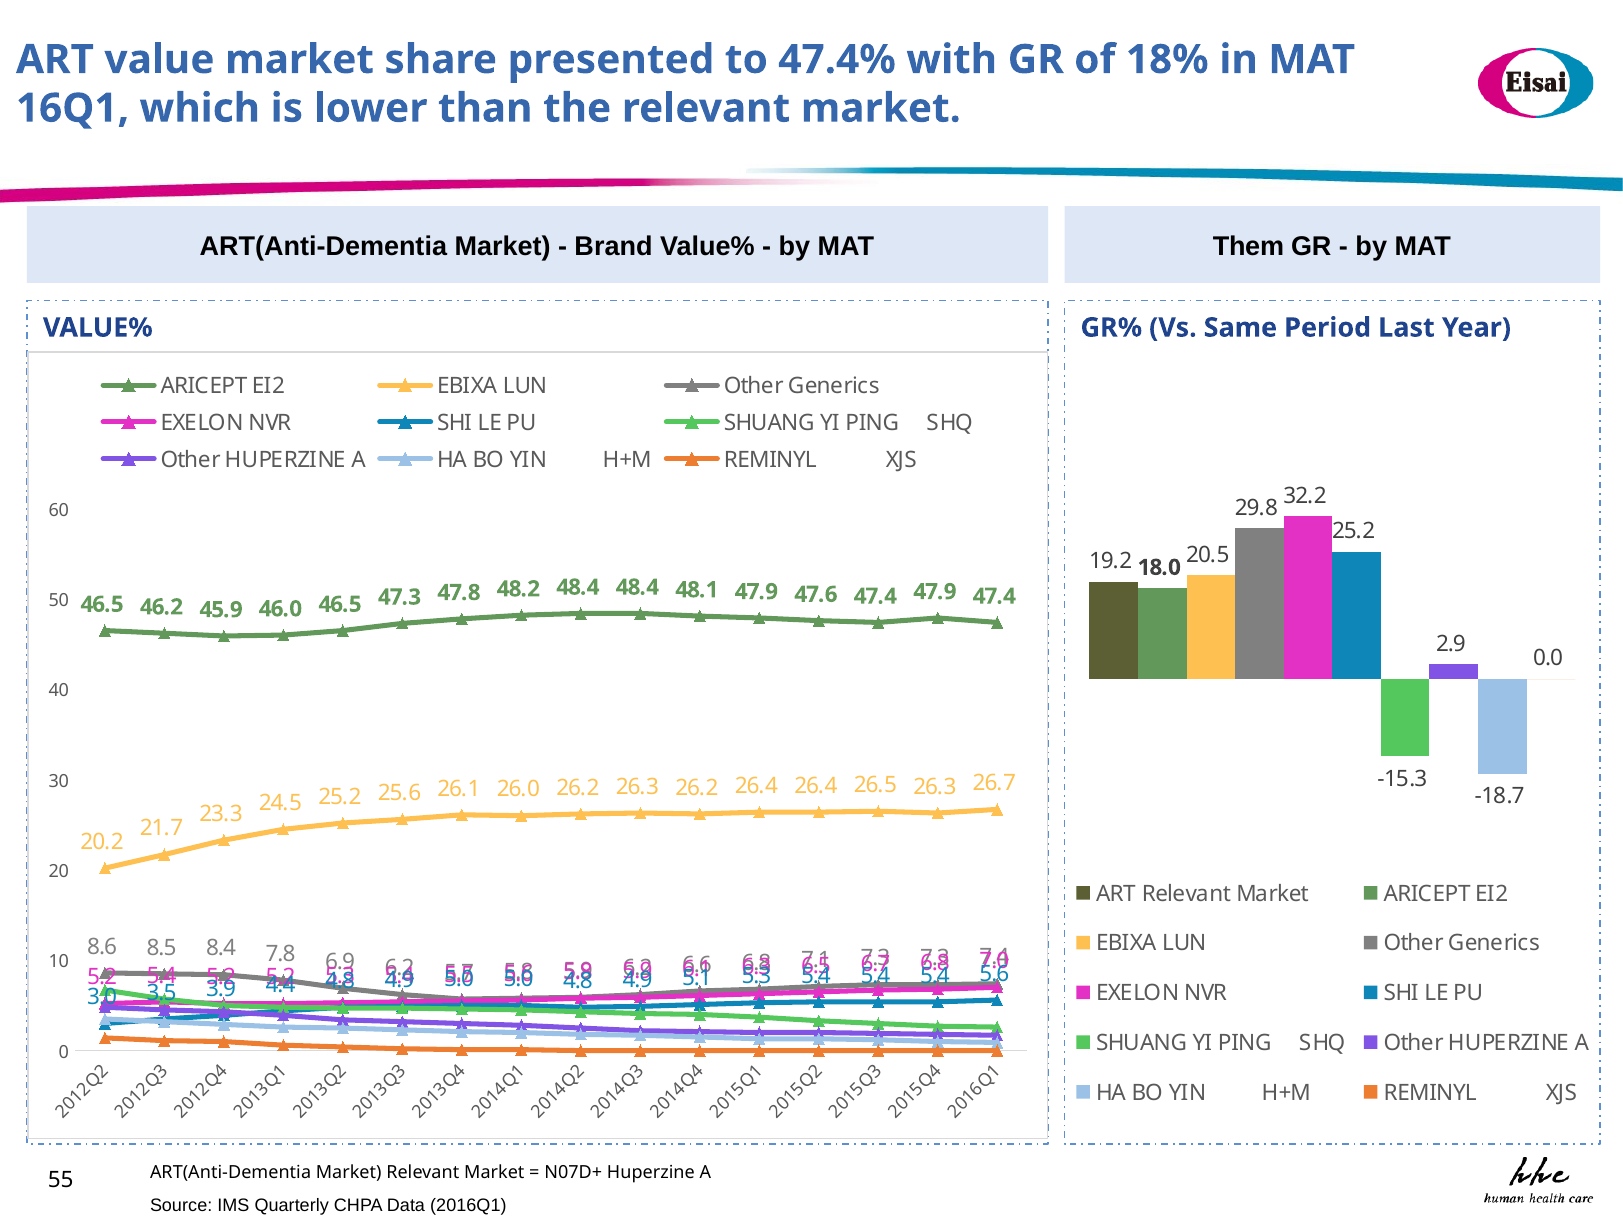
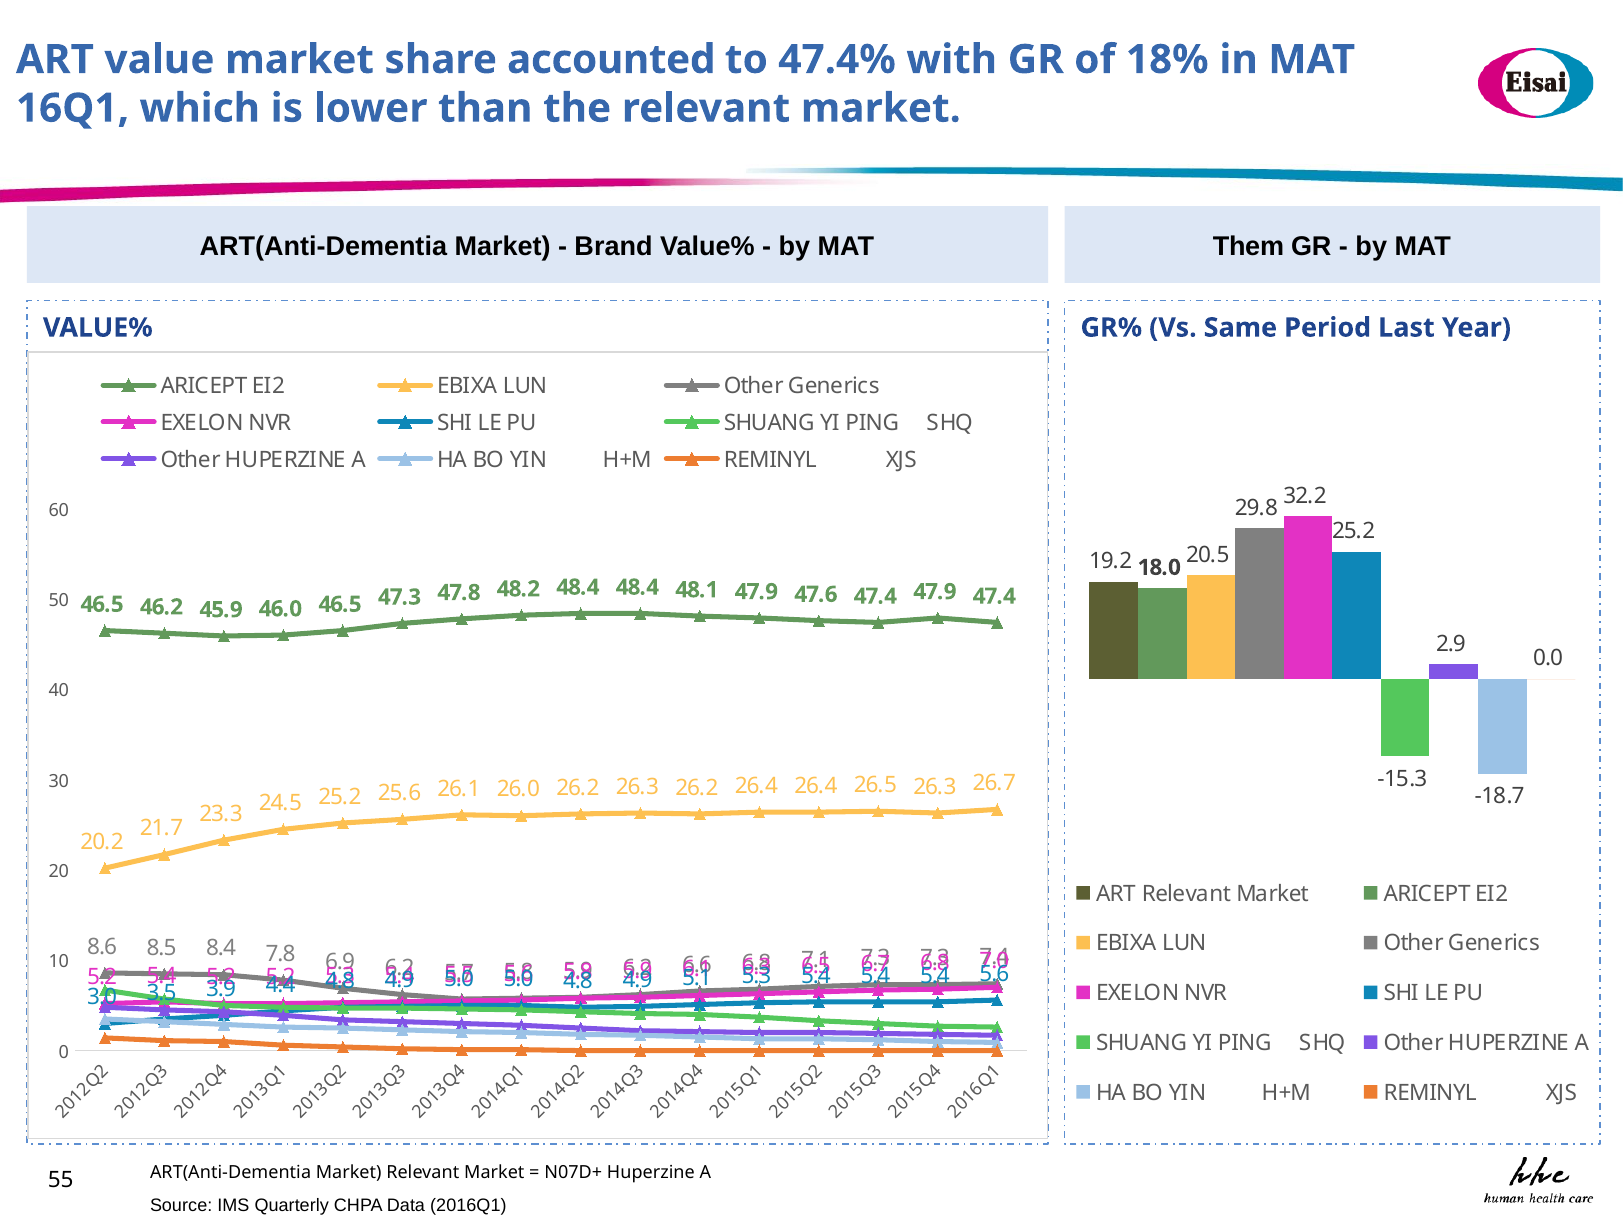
presented: presented -> accounted (611, 60)
